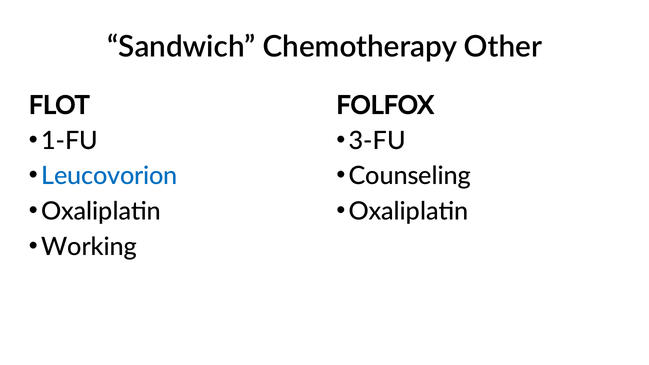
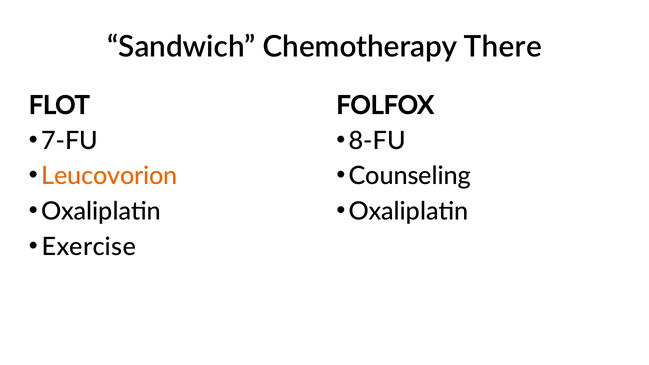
Other: Other -> There (503, 47)
1-FU: 1-FU -> 7-FU (70, 141)
3-FU: 3-FU -> 8-FU (377, 141)
Leucovorion colour: blue -> orange (109, 176)
Working: Working -> Exercise (89, 247)
